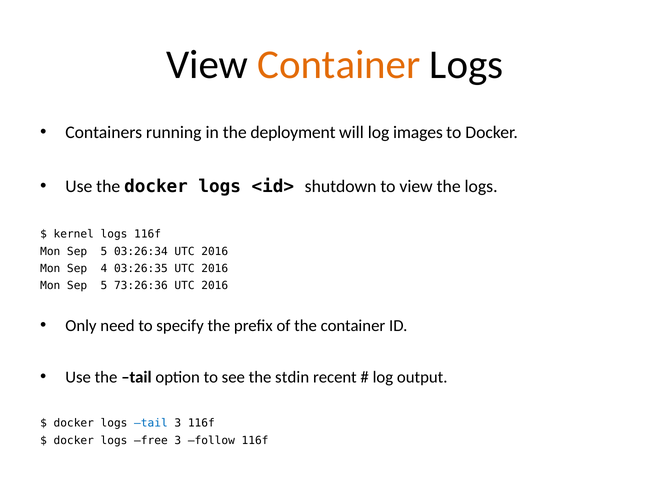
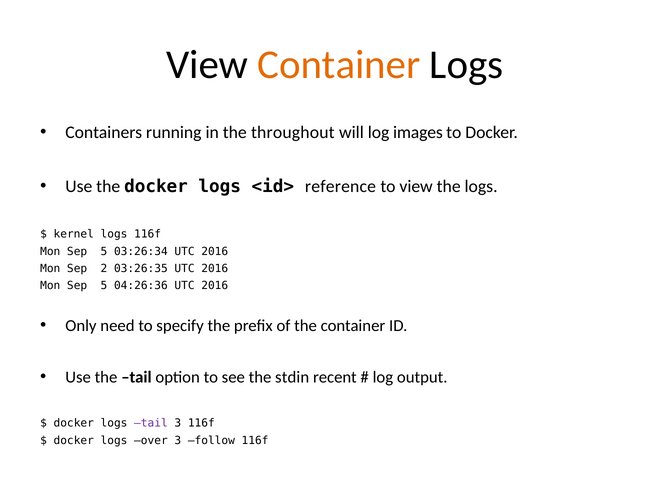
deployment: deployment -> throughout (293, 132)
shutdown: shutdown -> reference (340, 187)
4: 4 -> 2 (104, 269)
73:26:36: 73:26:36 -> 04:26:36 (141, 286)
tail colour: blue -> purple (151, 424)
free: free -> over (151, 441)
